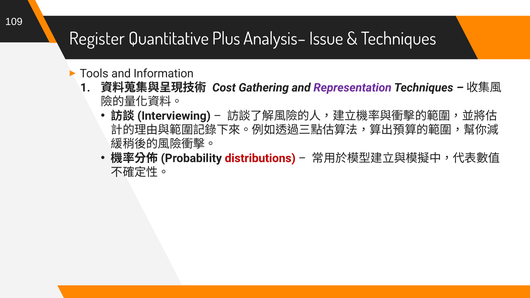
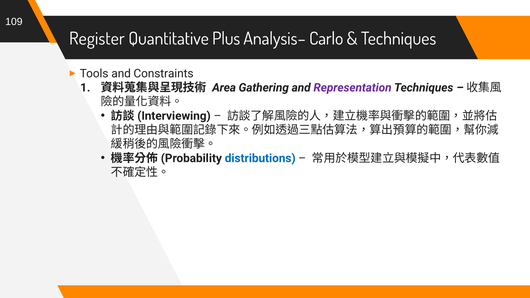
Issue: Issue -> Carlo (326, 39)
Information: Information -> Constraints (164, 74)
Cost: Cost -> Area (224, 88)
distributions colour: red -> blue (260, 158)
